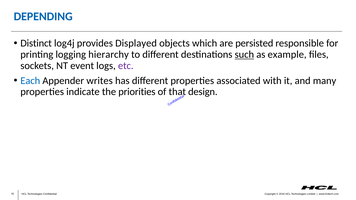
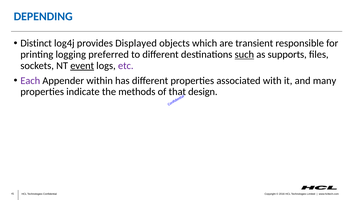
persisted: persisted -> transient (254, 43)
hierarchy: hierarchy -> preferred (109, 55)
example: example -> supports (287, 55)
event underline: none -> present (82, 66)
Each colour: blue -> purple (30, 81)
writes: writes -> within (100, 81)
priorities: priorities -> methods (137, 92)
